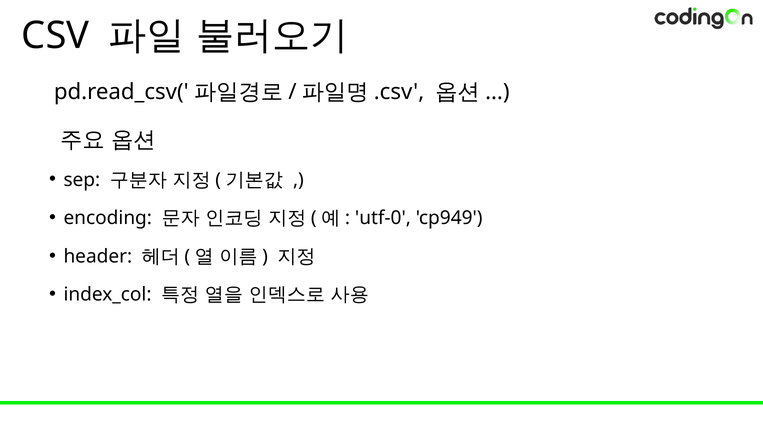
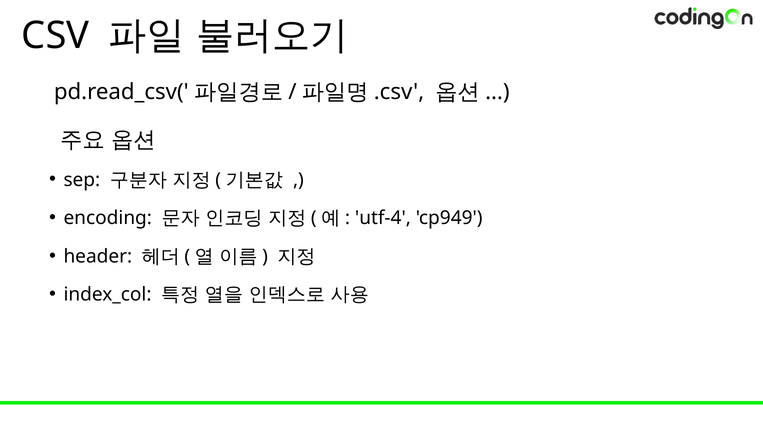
utf-0: utf-0 -> utf-4 (383, 218)
